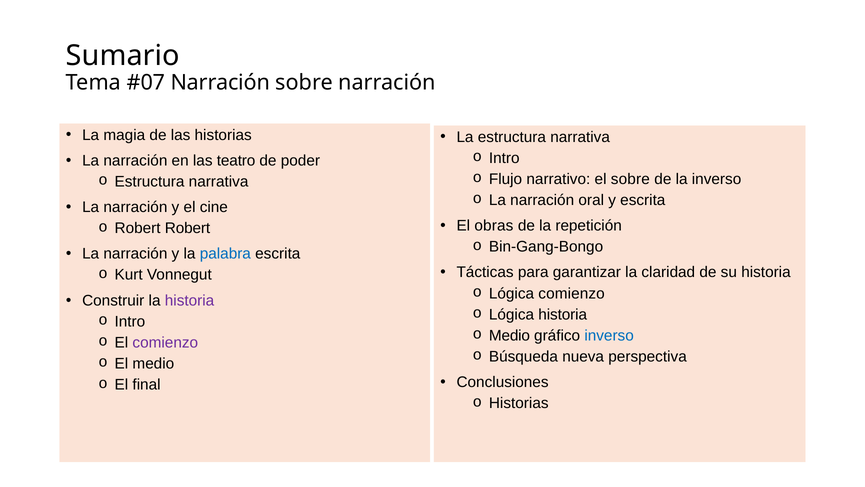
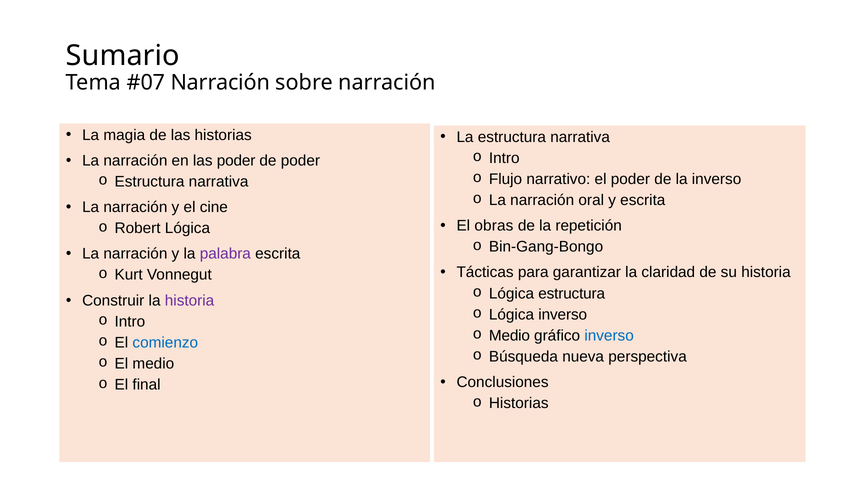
las teatro: teatro -> poder (236, 160)
el sobre: sobre -> poder (630, 179)
Robert Robert: Robert -> Lógica (187, 228)
palabra colour: blue -> purple (225, 254)
Lógica comienzo: comienzo -> estructura (572, 293)
Lógica historia: historia -> inverso (563, 314)
comienzo colour: purple -> blue (165, 342)
